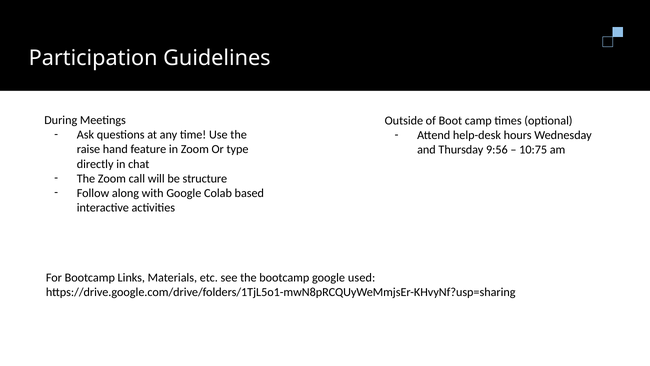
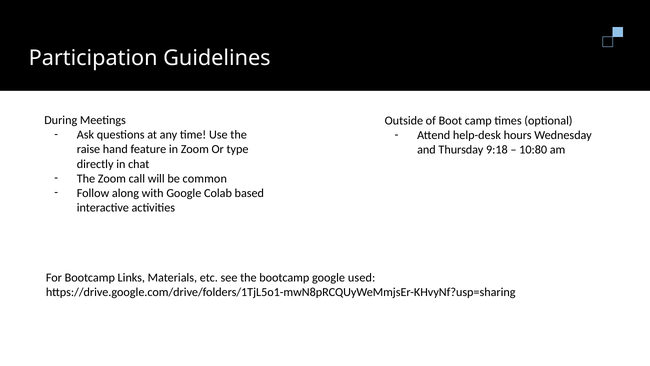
9:56: 9:56 -> 9:18 (497, 150)
10:75: 10:75 -> 10:80 (533, 150)
structure: structure -> common (205, 178)
